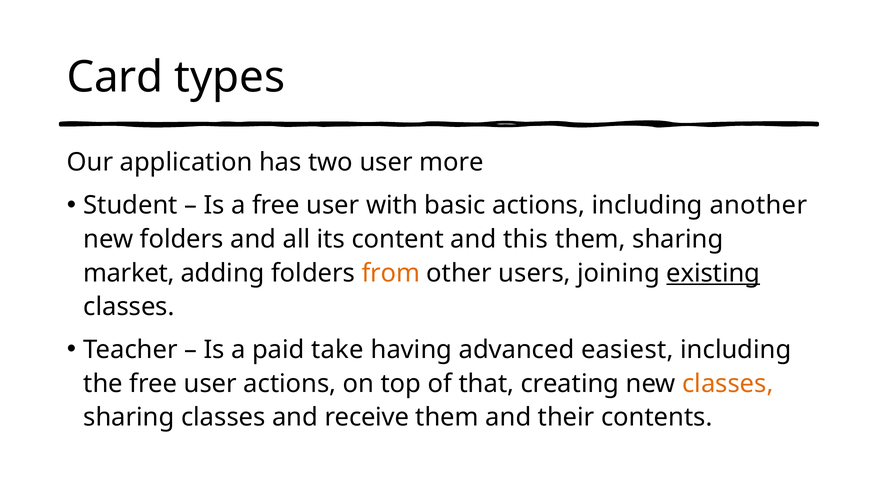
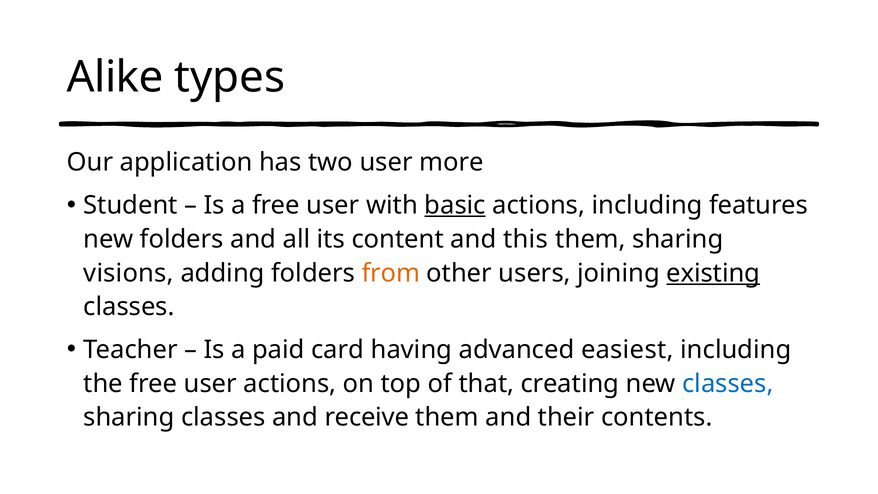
Card: Card -> Alike (115, 77)
basic underline: none -> present (455, 205)
another: another -> features (759, 205)
market: market -> visions (129, 273)
take: take -> card (338, 350)
classes colour: orange -> blue (728, 384)
